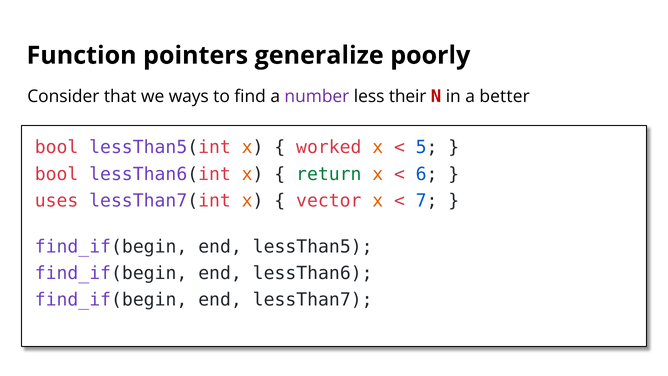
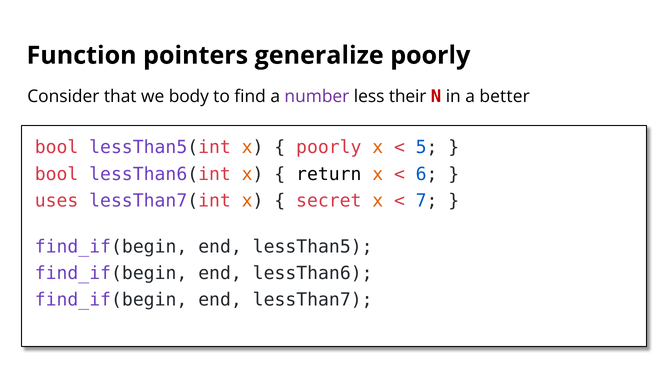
ways: ways -> body (189, 96)
worked: worked -> poorly (329, 147)
return colour: green -> black (329, 174)
vector: vector -> secret (329, 200)
